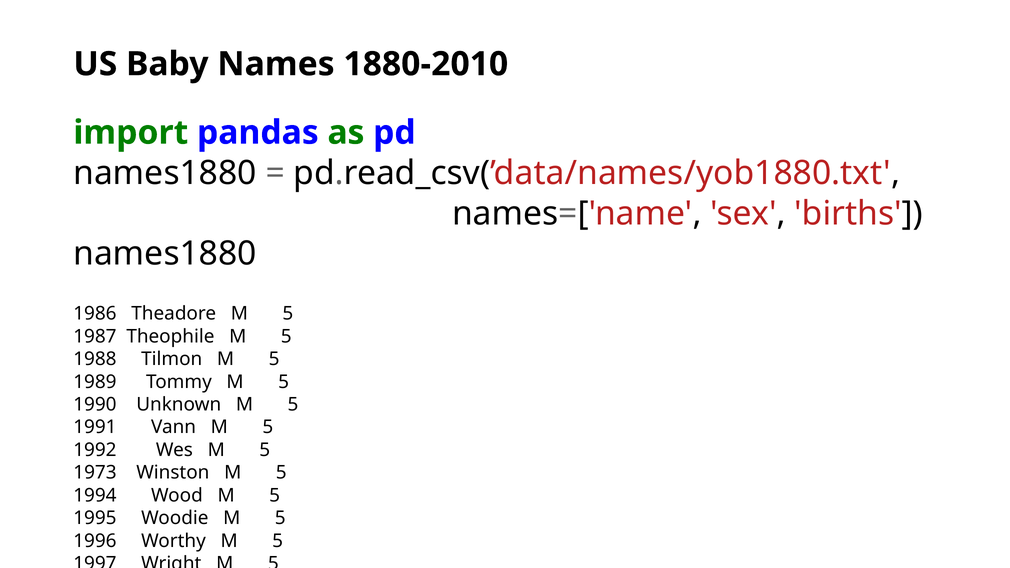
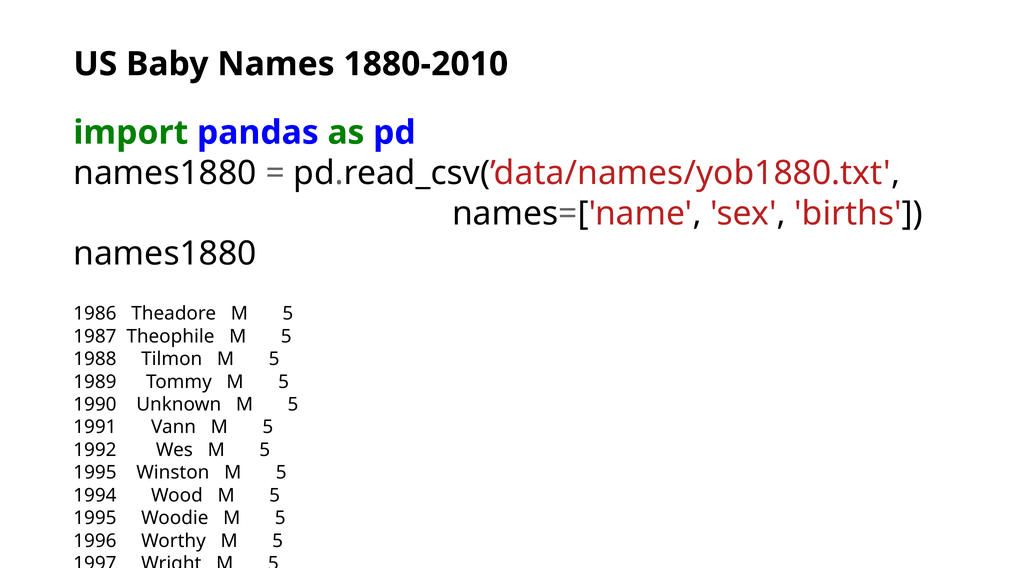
1973: 1973 -> 1995 (95, 473)
